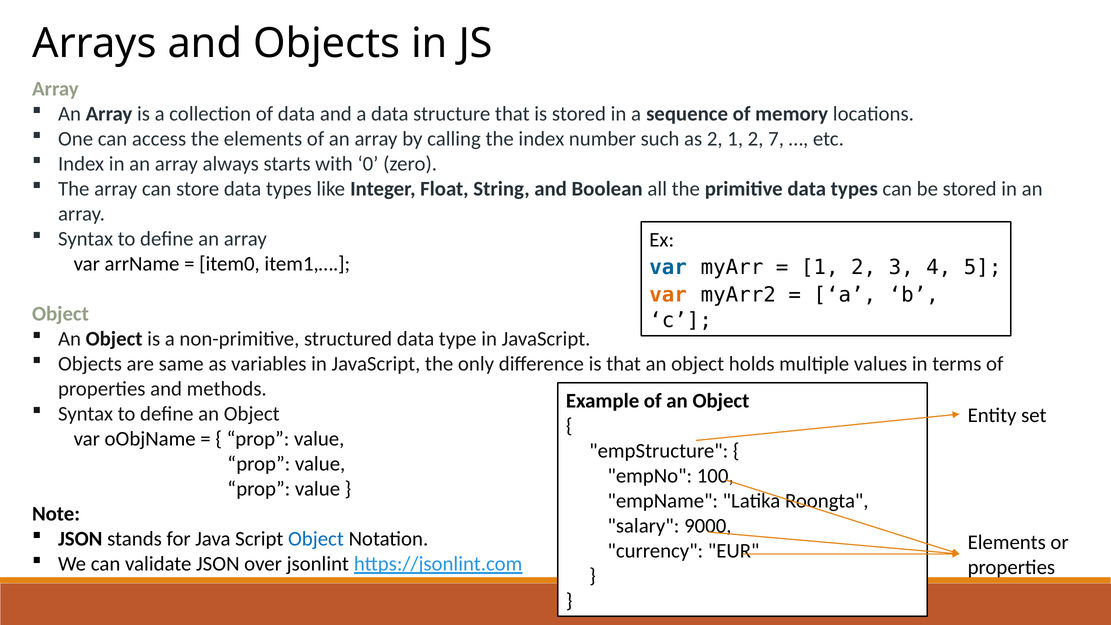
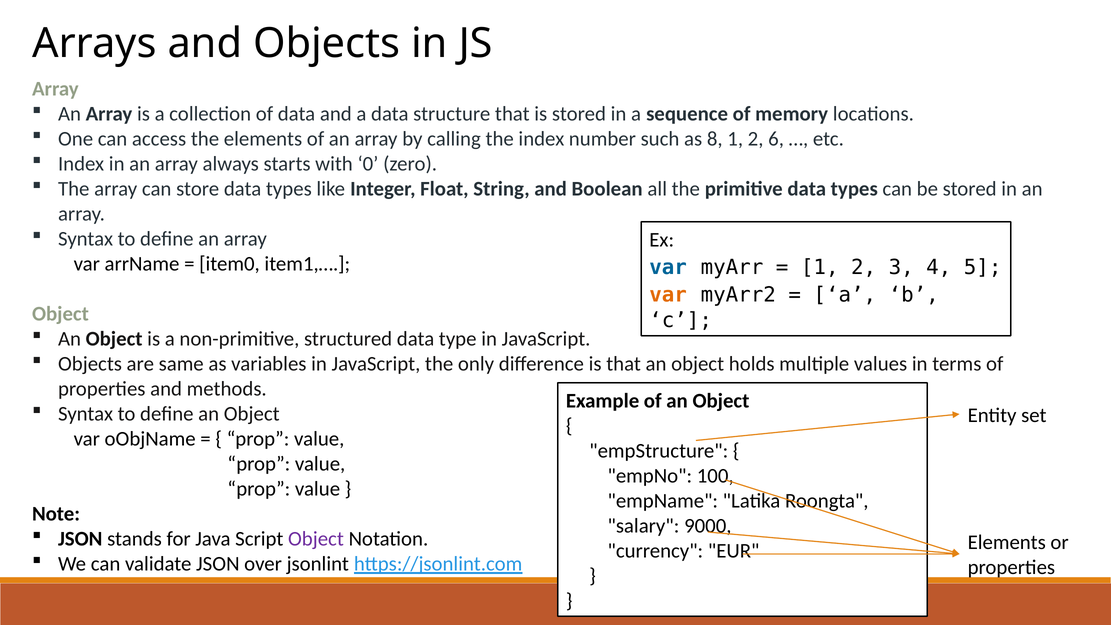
as 2: 2 -> 8 (715, 139)
7: 7 -> 6 (776, 139)
Object colour: blue -> purple (316, 539)
